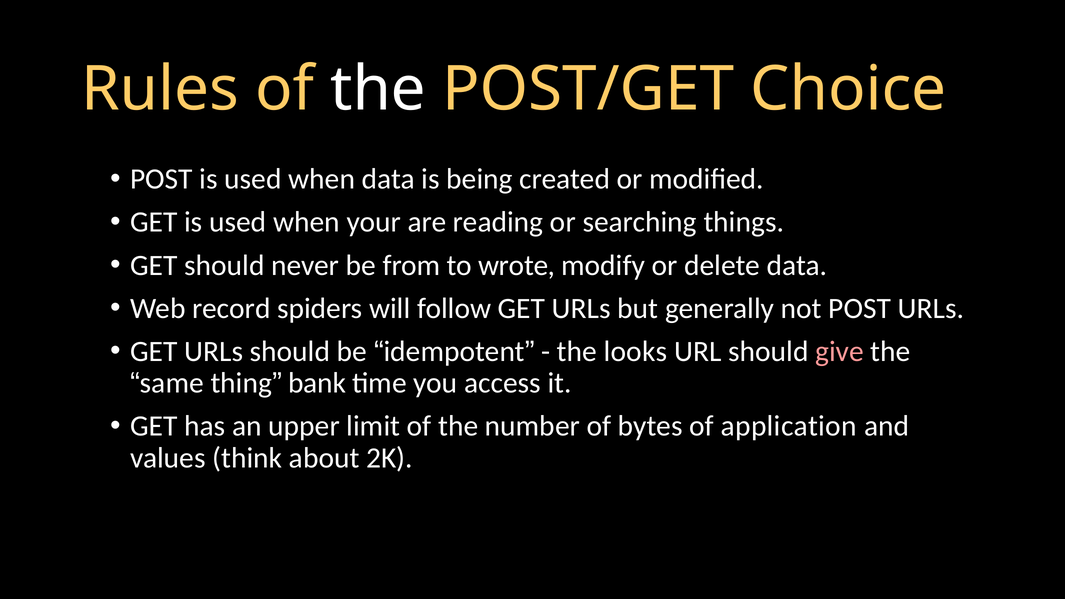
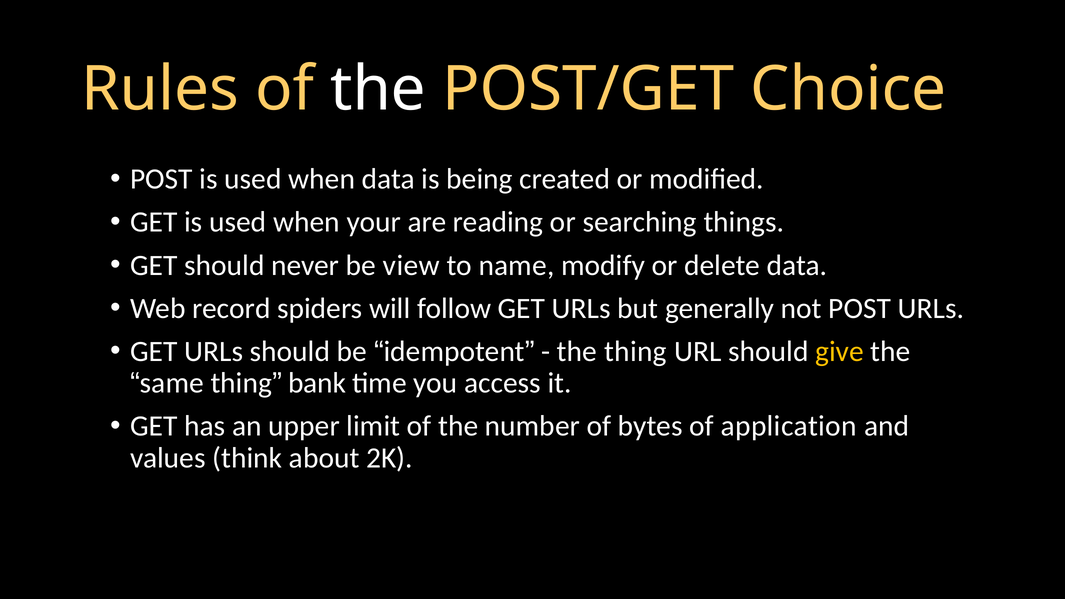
from: from -> view (411, 265)
wrote: wrote -> name (516, 265)
the looks: looks -> thing (635, 351)
give colour: pink -> yellow (840, 351)
